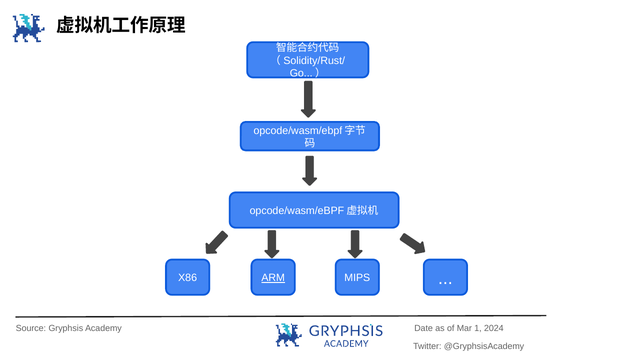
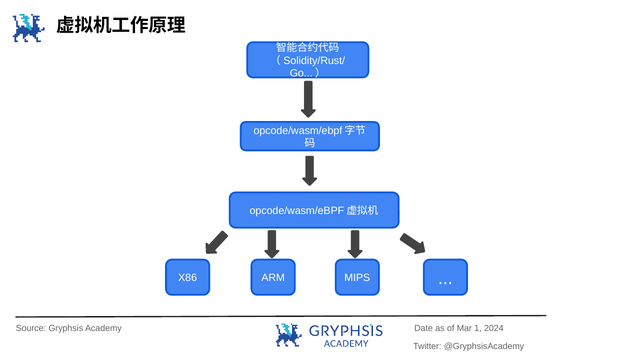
ARM underline: present -> none (273, 278)
